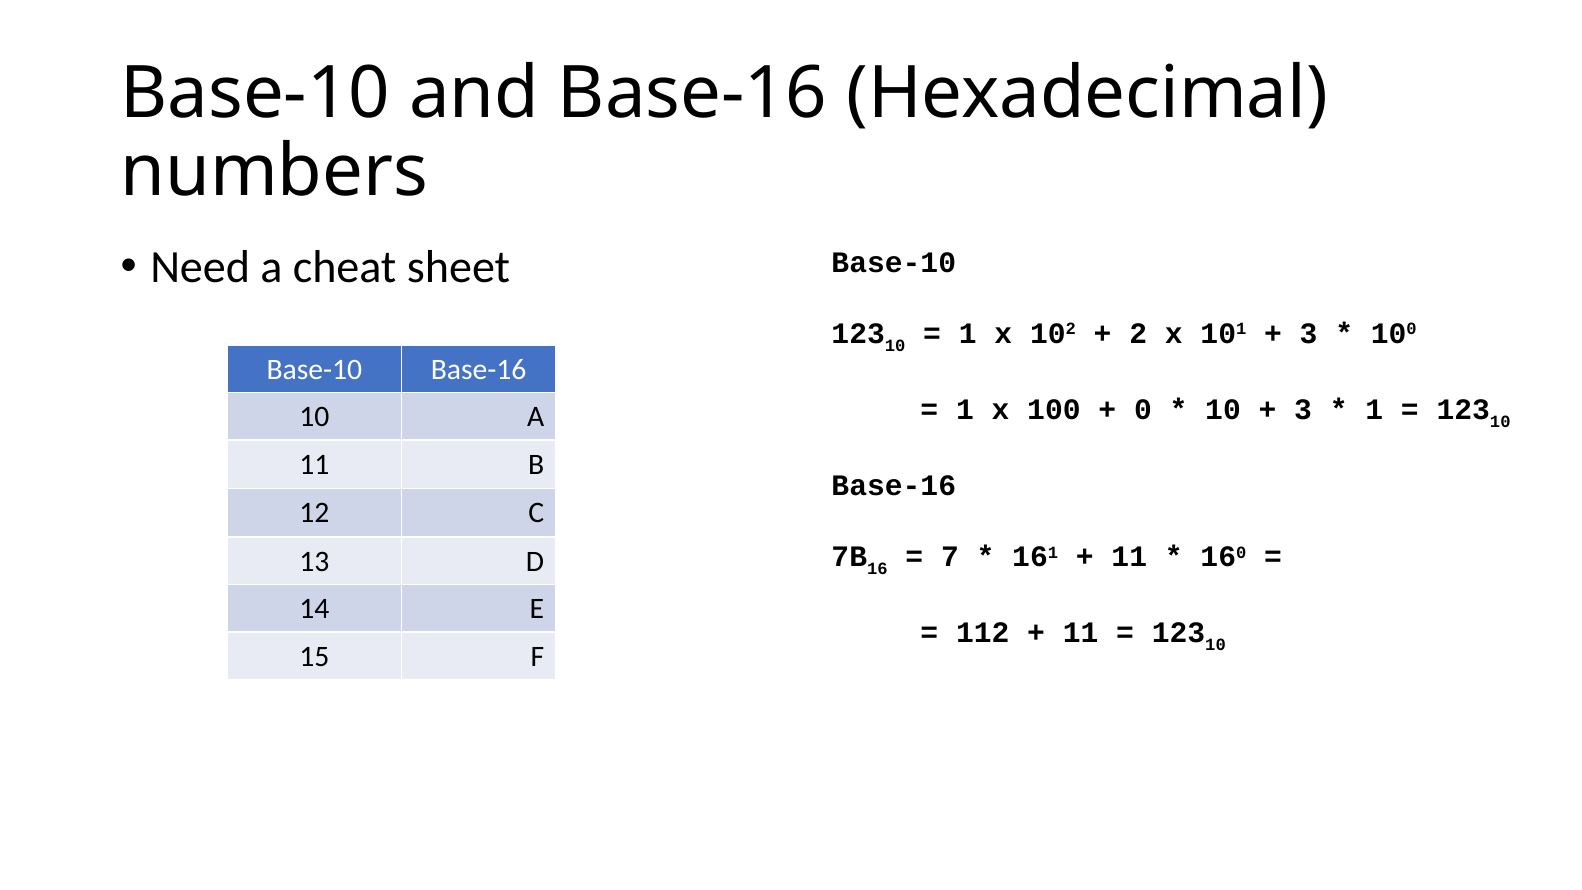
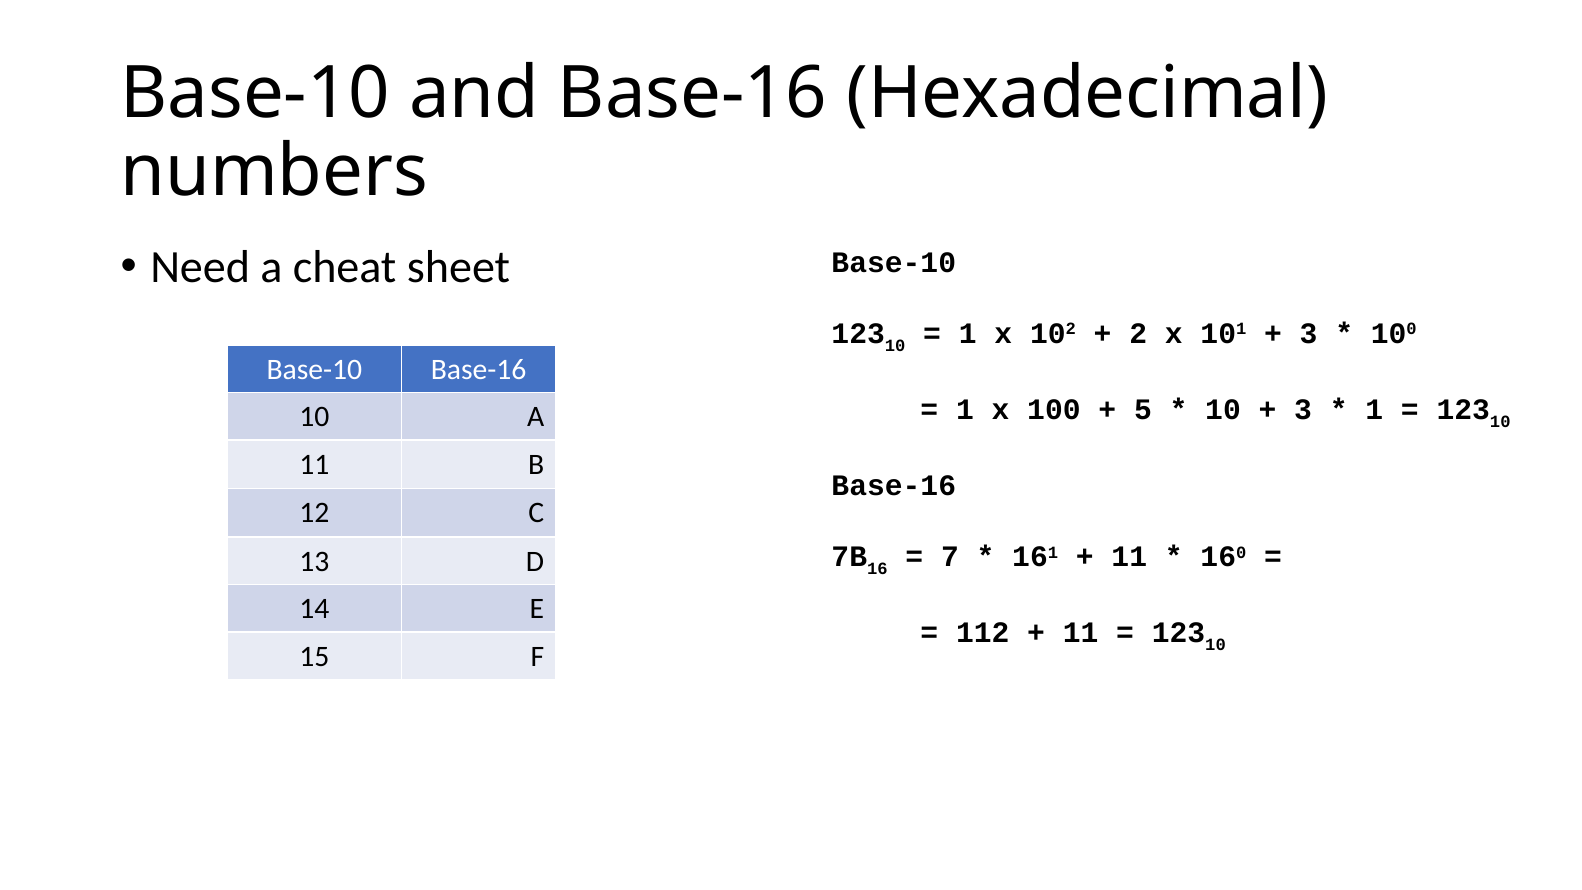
0: 0 -> 5 (1143, 410)
